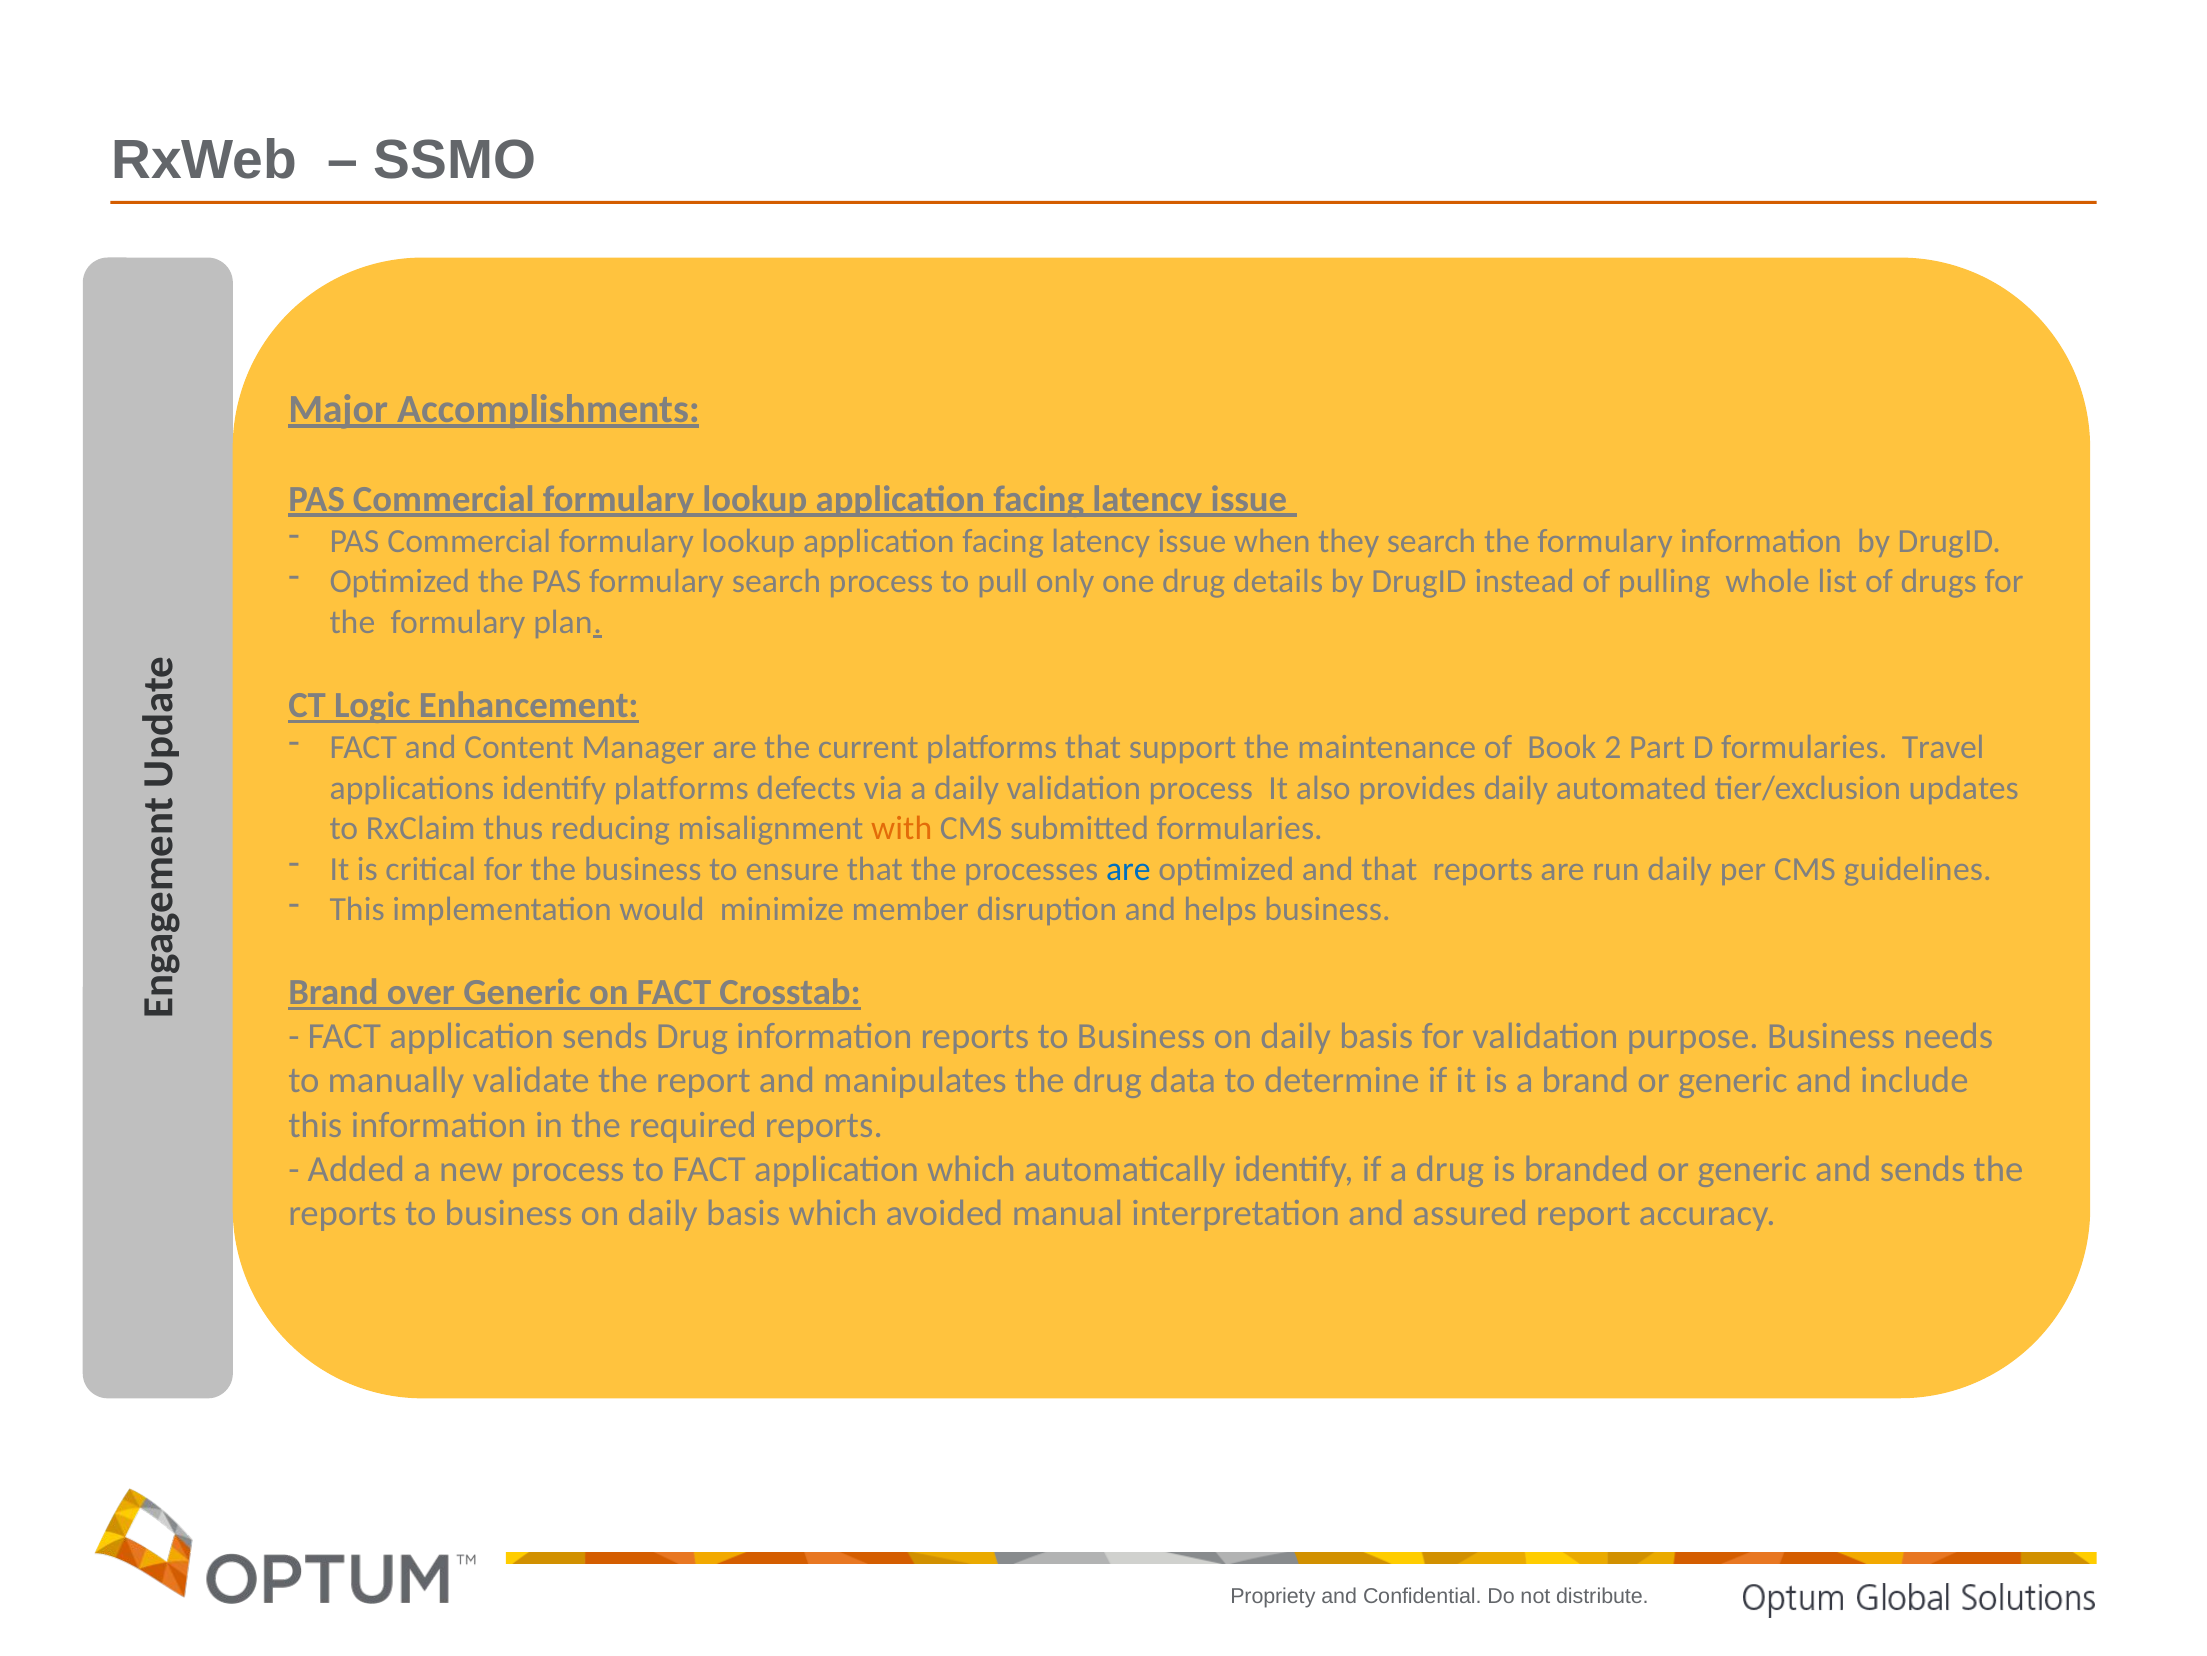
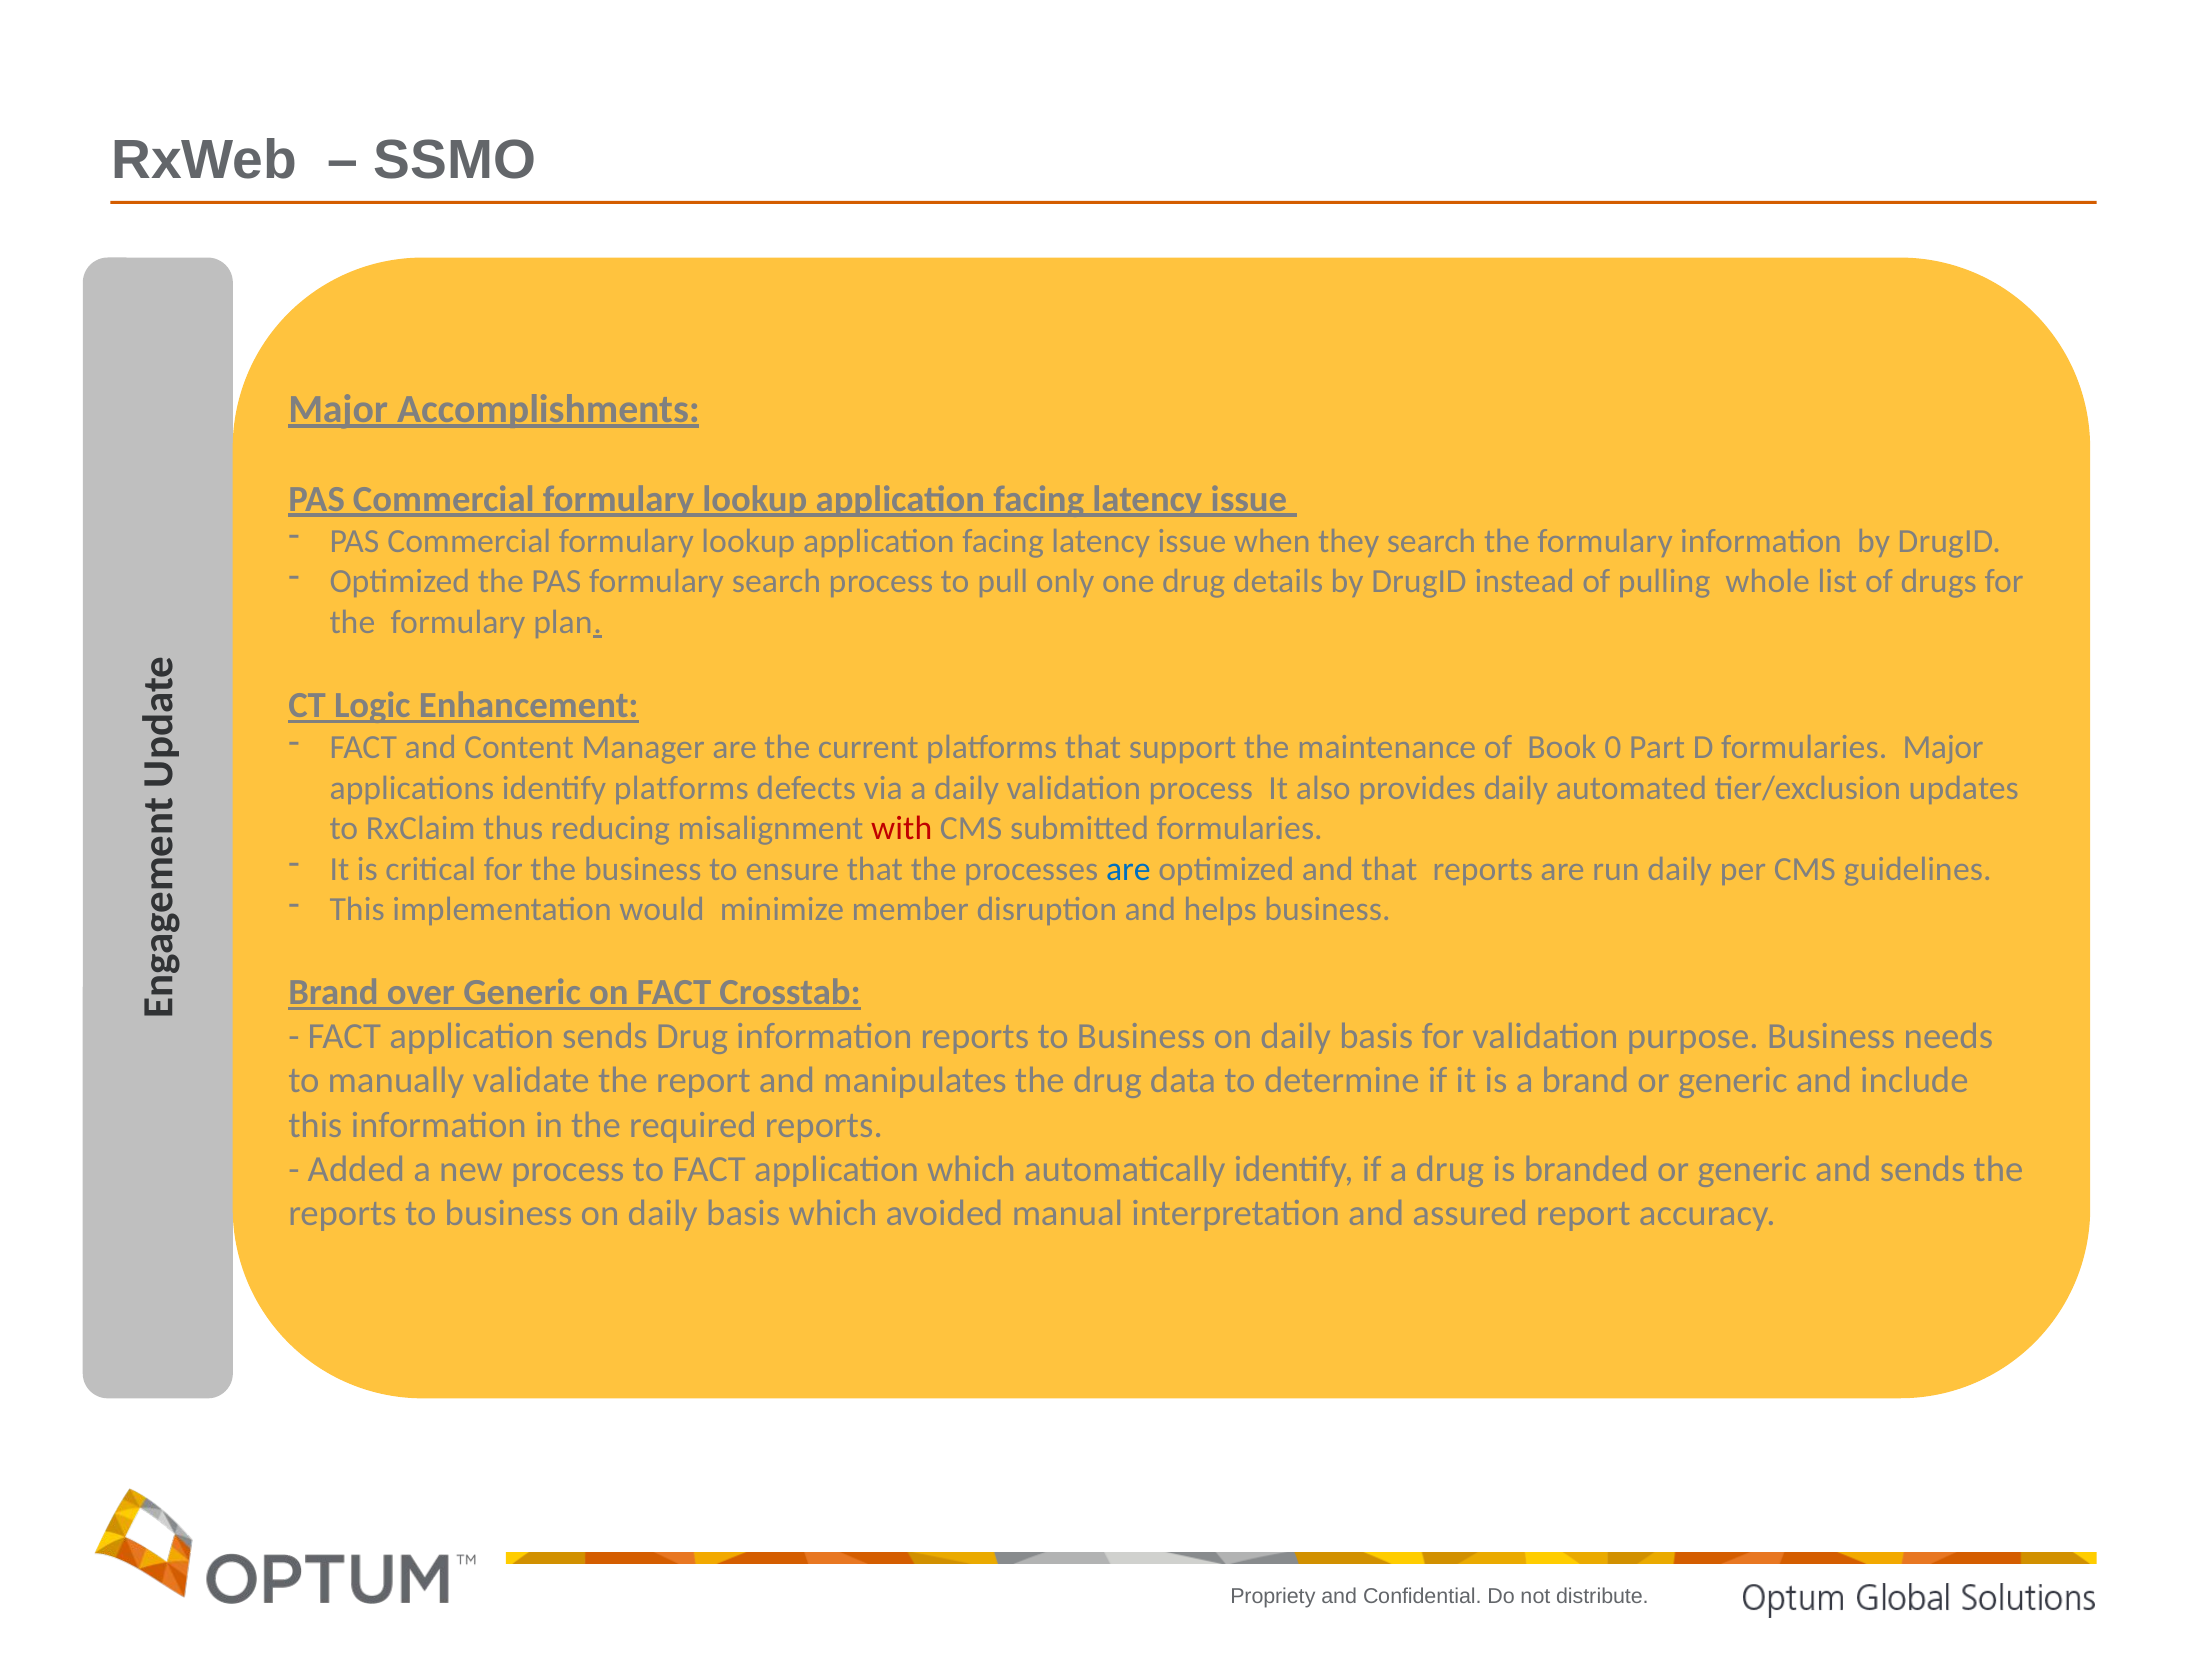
2: 2 -> 0 (1613, 747)
formularies Travel: Travel -> Major (1943, 747)
with colour: orange -> red (902, 828)
